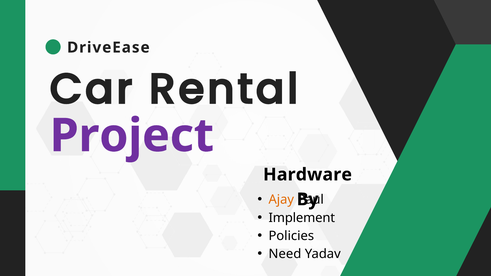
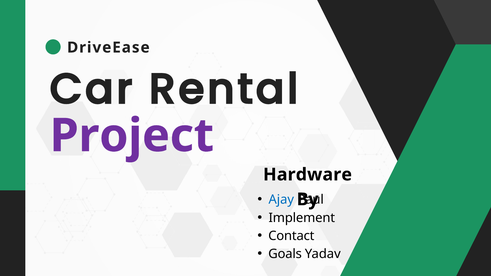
Ajay colour: orange -> blue (281, 200)
Policies: Policies -> Contact (291, 236)
Need: Need -> Goals (285, 254)
